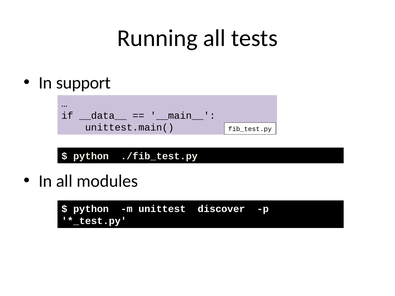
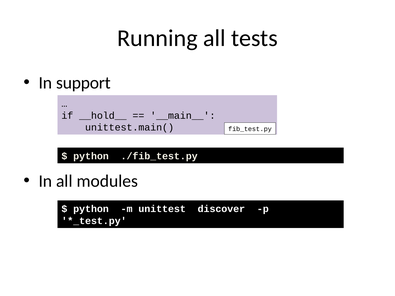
__data__: __data__ -> __hold__ (103, 116)
